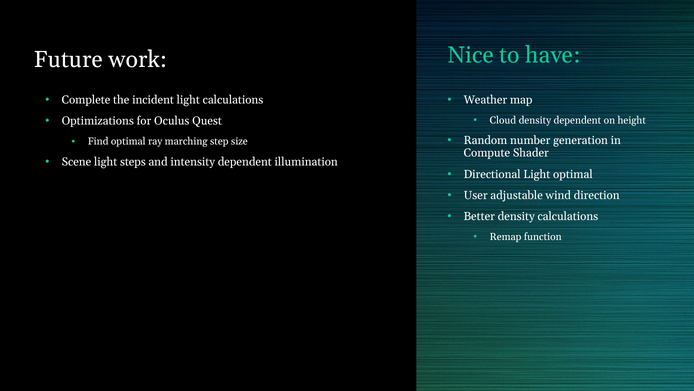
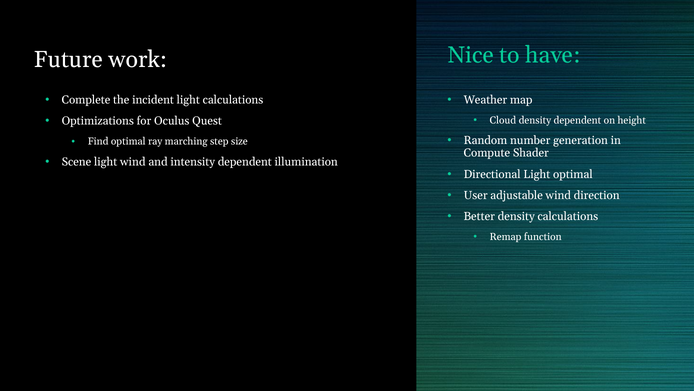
light steps: steps -> wind (133, 162)
